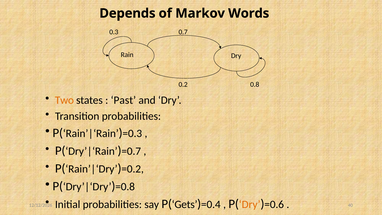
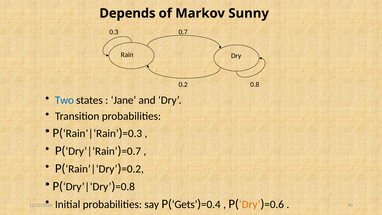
Words: Words -> Sunny (249, 13)
Two colour: orange -> blue (64, 100)
Past: Past -> Jane (123, 100)
